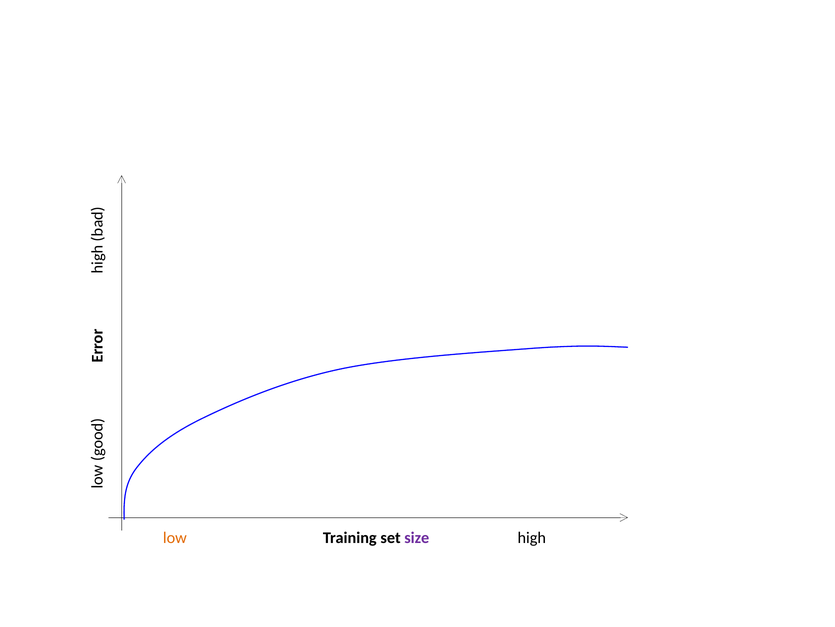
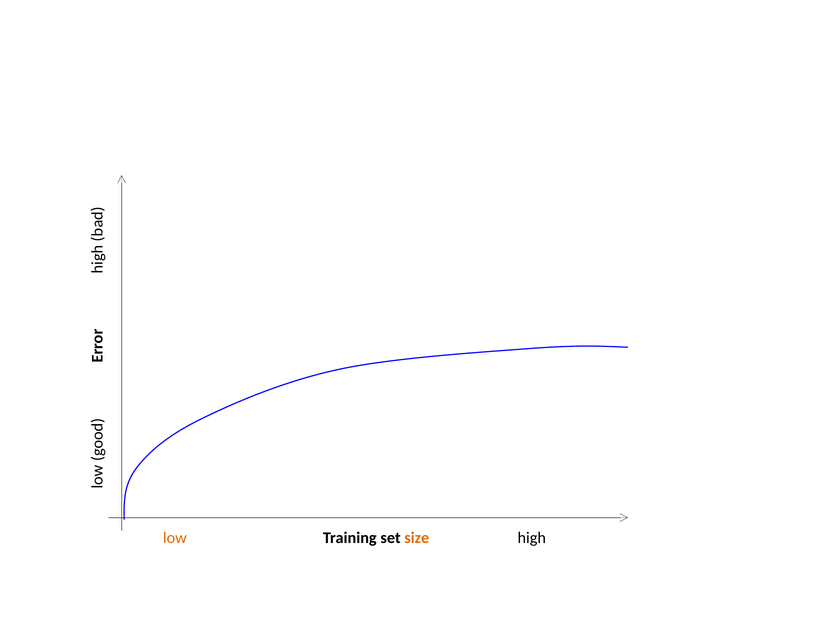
size colour: purple -> orange (417, 537)
